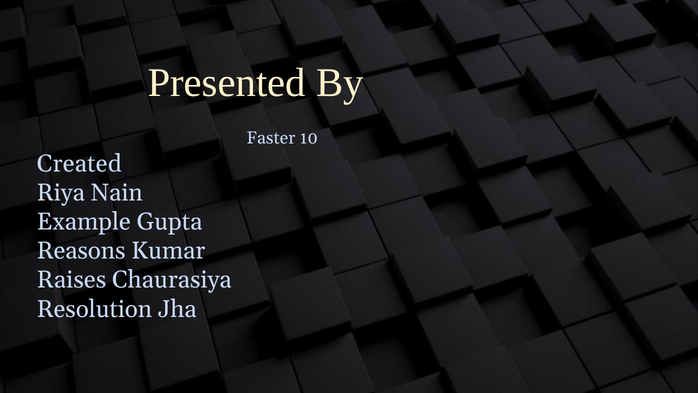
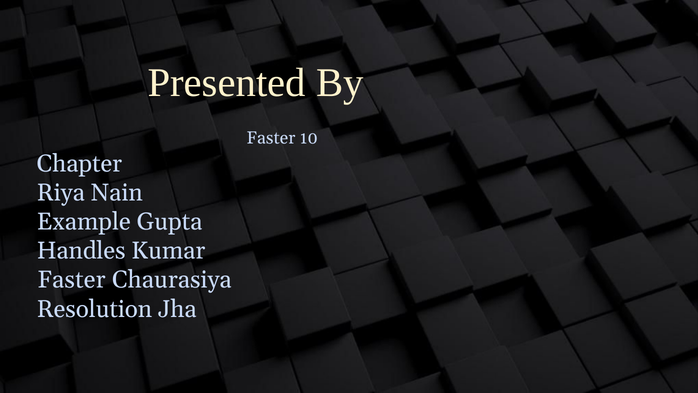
Created: Created -> Chapter (79, 163)
Reasons: Reasons -> Handles (81, 251)
Raises: Raises -> Faster (71, 280)
